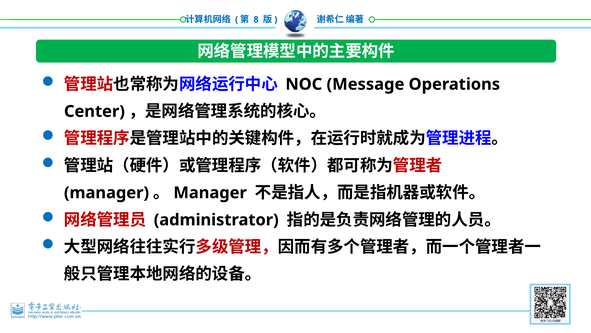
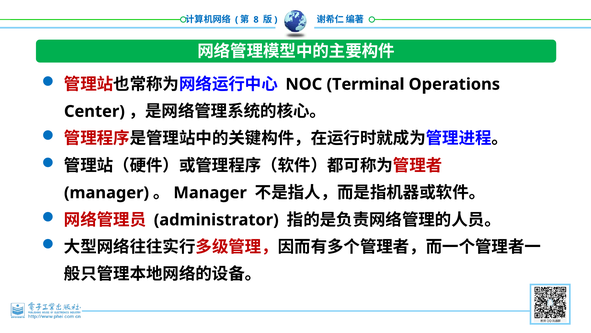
Message: Message -> Terminal (366, 84)
